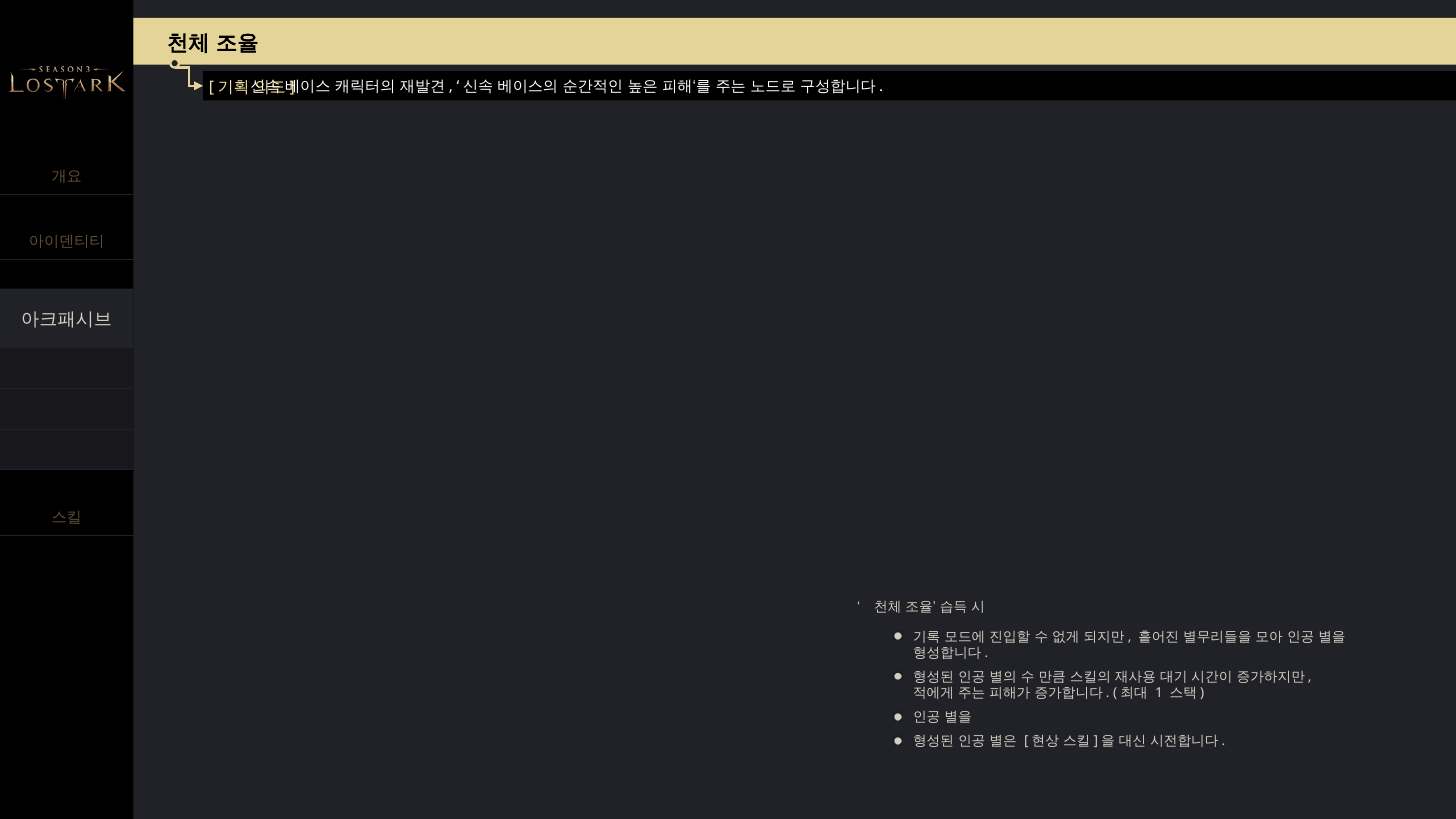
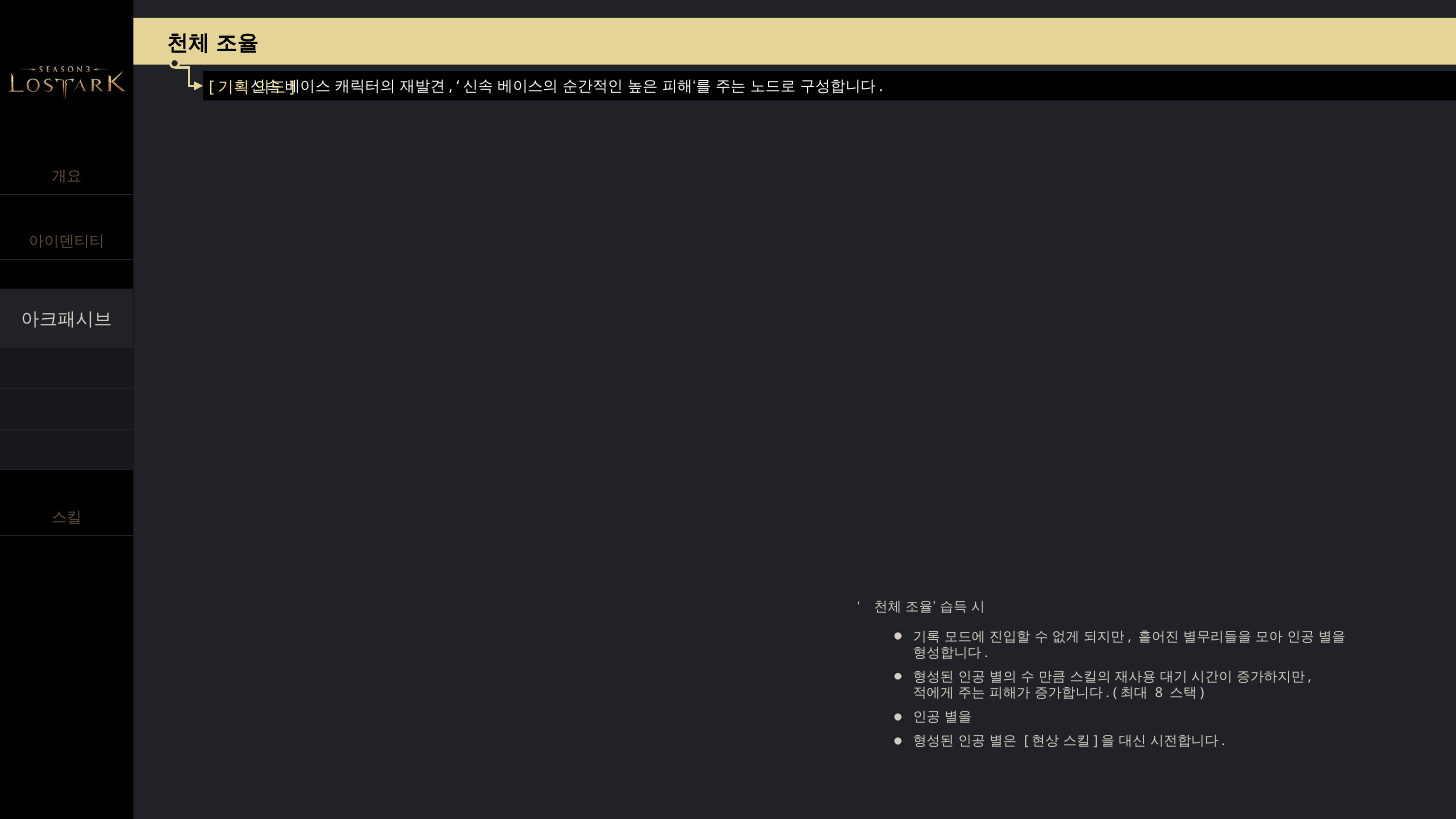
1: 1 -> 8 (1159, 693)
